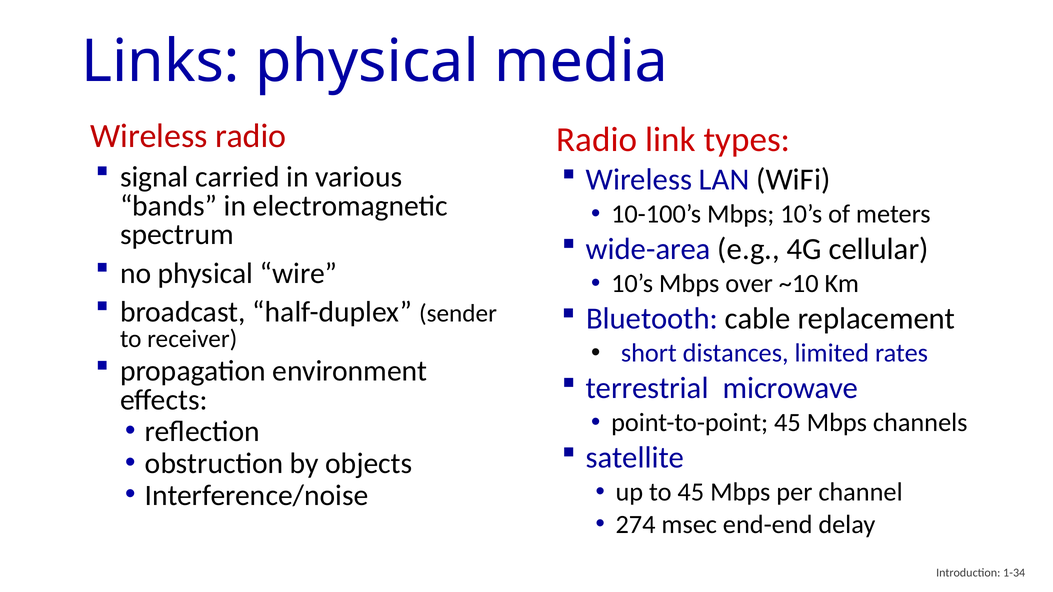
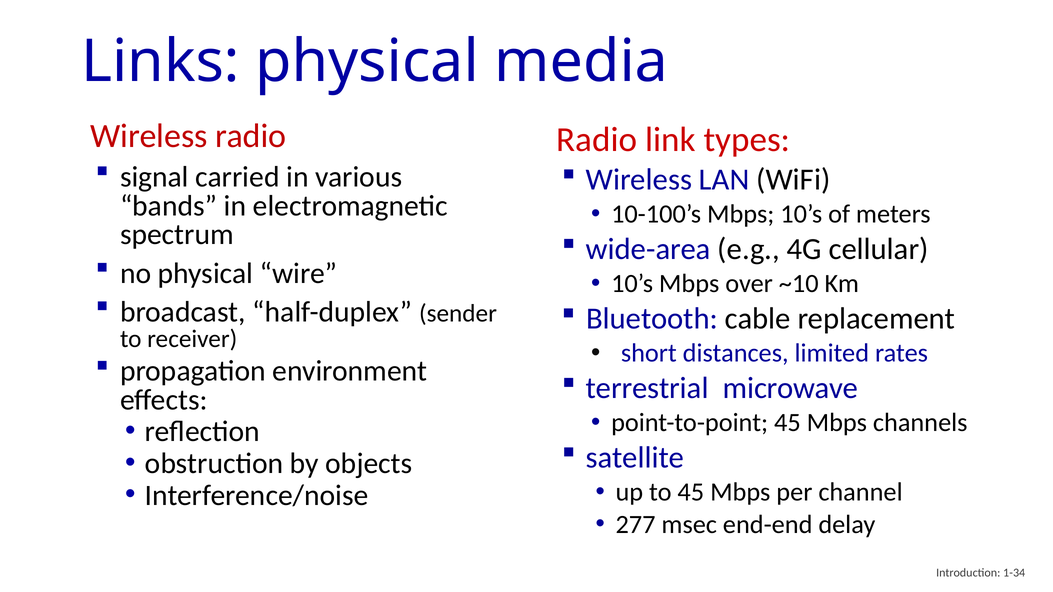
274: 274 -> 277 (636, 525)
